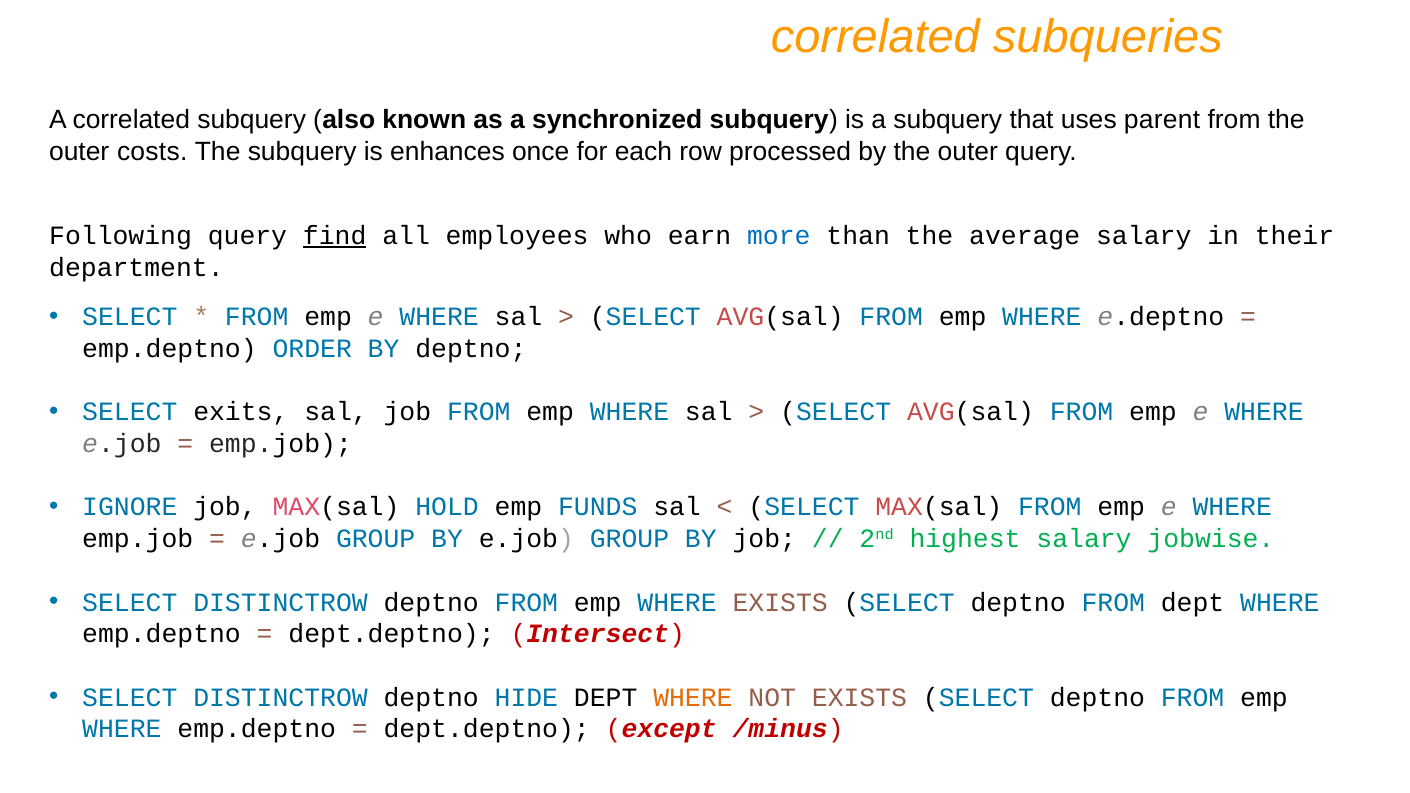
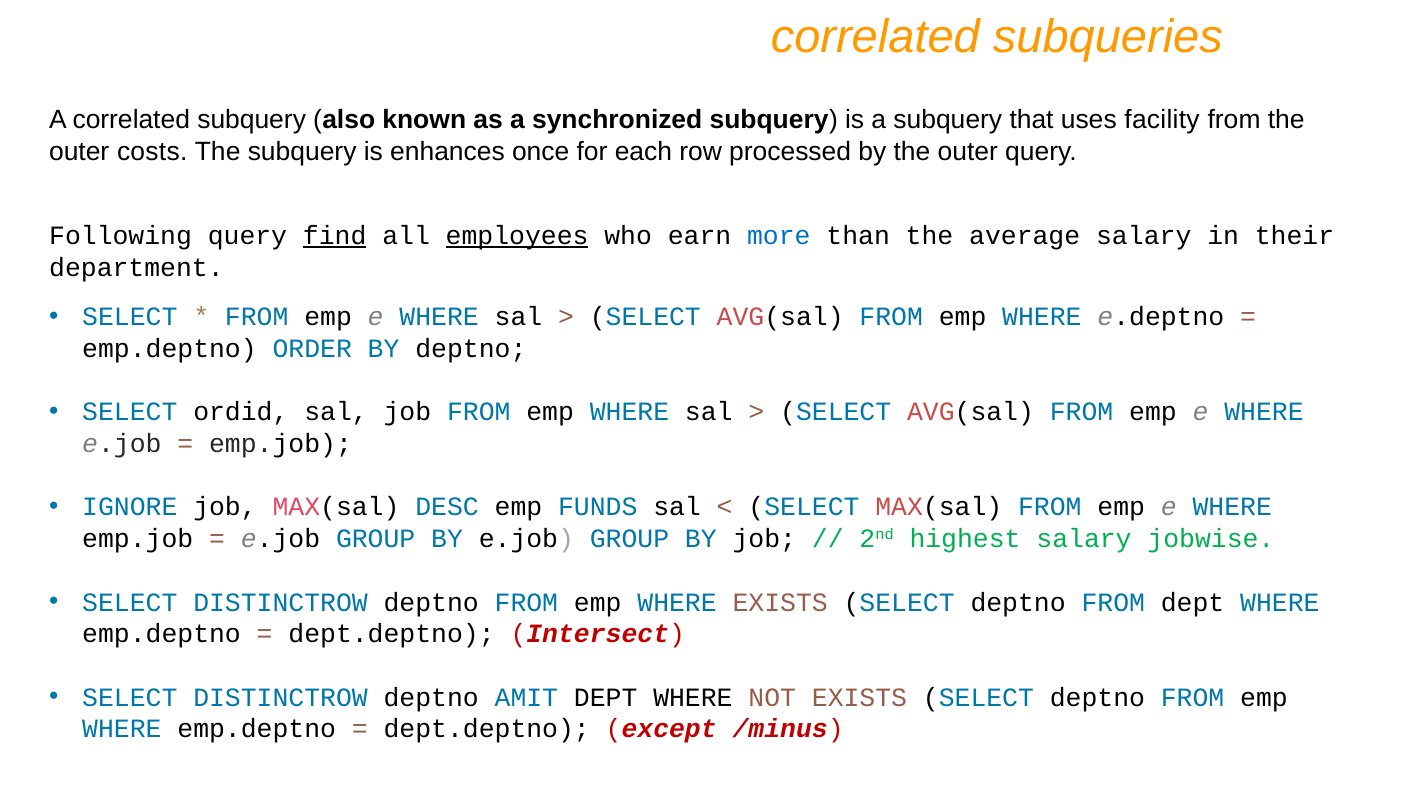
parent: parent -> facility (1162, 120)
employees underline: none -> present (517, 236)
exits: exits -> ordid (241, 412)
HOLD: HOLD -> DESC (447, 507)
HIDE: HIDE -> AMIT (526, 698)
WHERE colour: orange -> black (693, 698)
